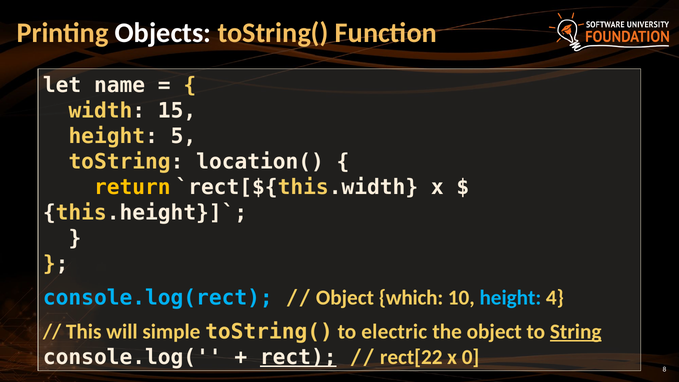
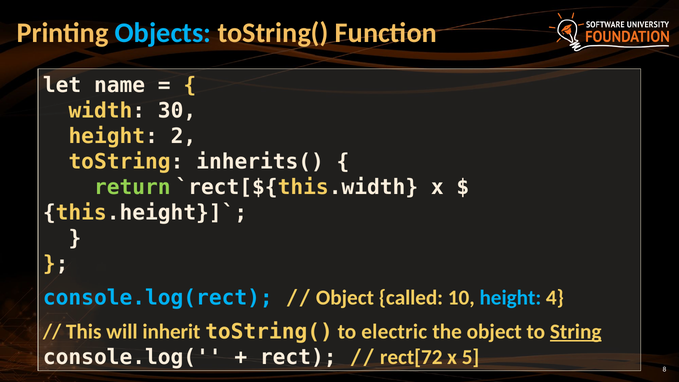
Objects colour: white -> light blue (163, 33)
15: 15 -> 30 (177, 111)
5: 5 -> 2 (183, 136)
location(: location( -> inherits( (260, 162)
return colour: yellow -> light green (132, 187)
which: which -> called (411, 298)
simple: simple -> inherit (171, 332)
rect underline: present -> none (298, 357)
rect[22: rect[22 -> rect[72 (411, 357)
0: 0 -> 5 (471, 357)
